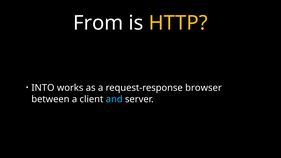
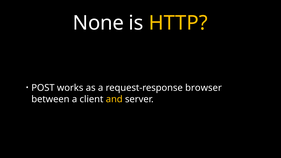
From: From -> None (98, 23)
INTO: INTO -> POST (43, 88)
and colour: light blue -> yellow (114, 99)
